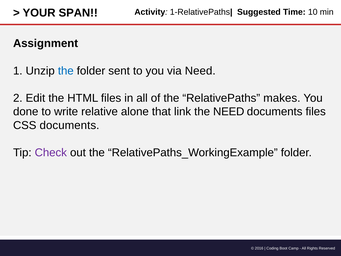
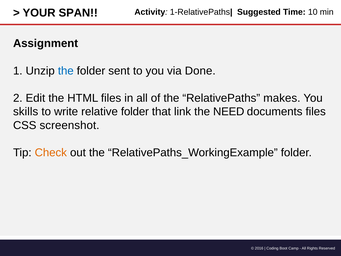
via Need: Need -> Done (200, 71)
done: done -> skills (26, 112)
relative alone: alone -> folder (135, 112)
CSS documents: documents -> screenshot (70, 125)
Check colour: purple -> orange (51, 153)
